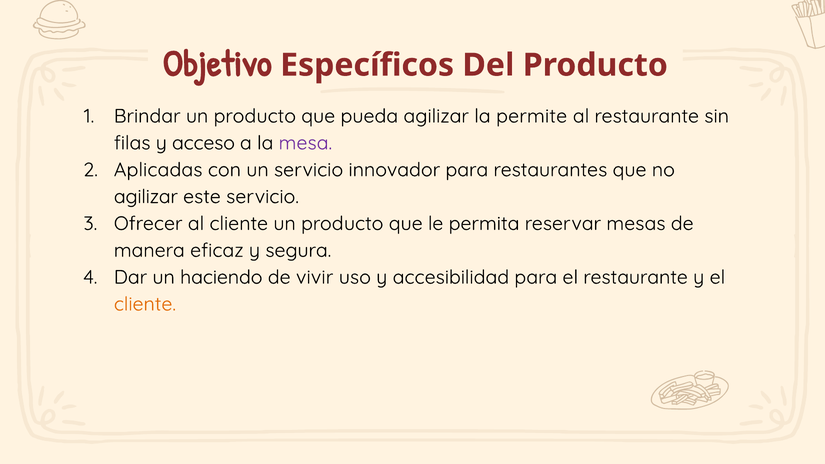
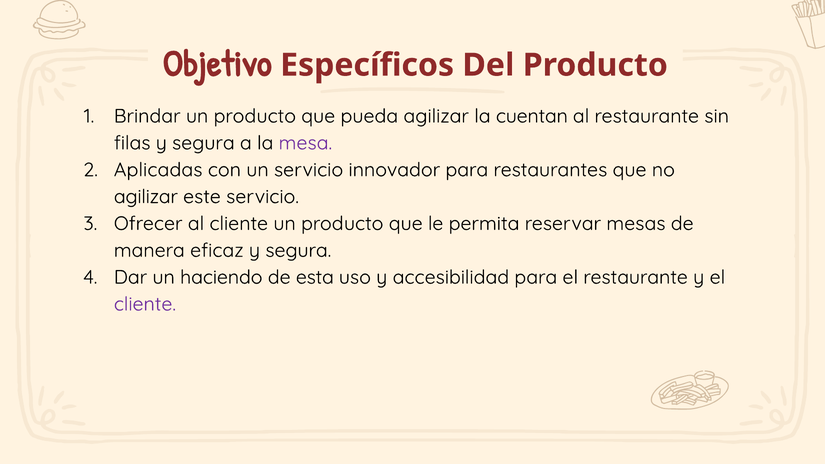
permite: permite -> cuentan (532, 116)
filas y acceso: acceso -> segura (203, 143)
vivir: vivir -> esta (315, 277)
cliente colour: orange -> purple (145, 304)
